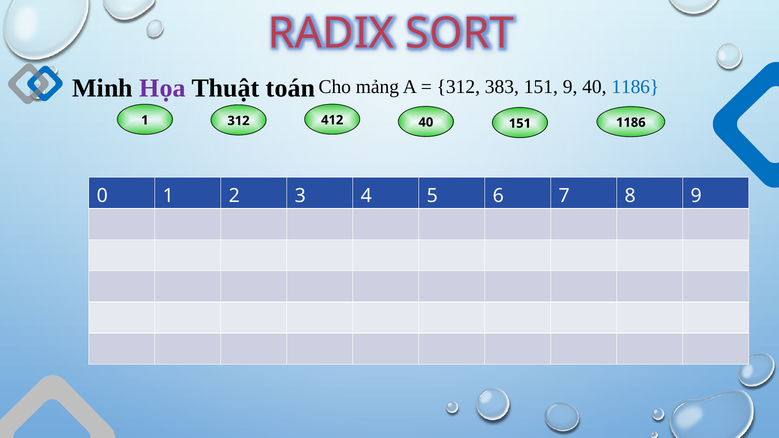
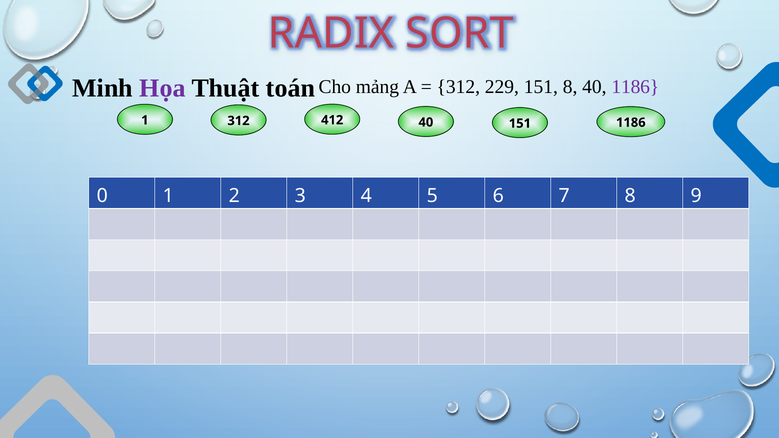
383: 383 -> 229 (502, 87)
151 9: 9 -> 8 (570, 87)
1186 colour: blue -> purple (635, 87)
